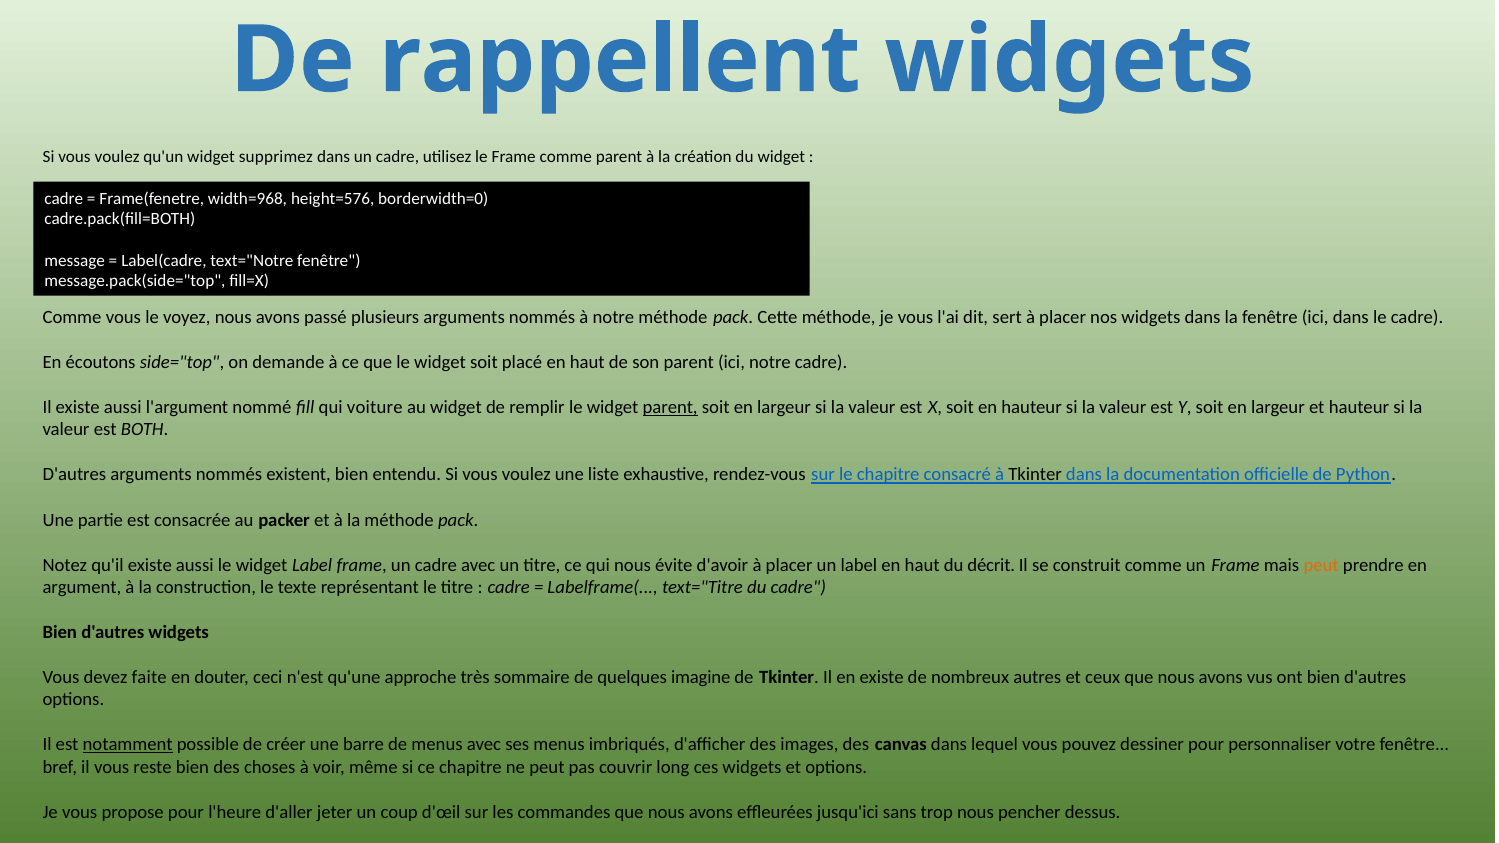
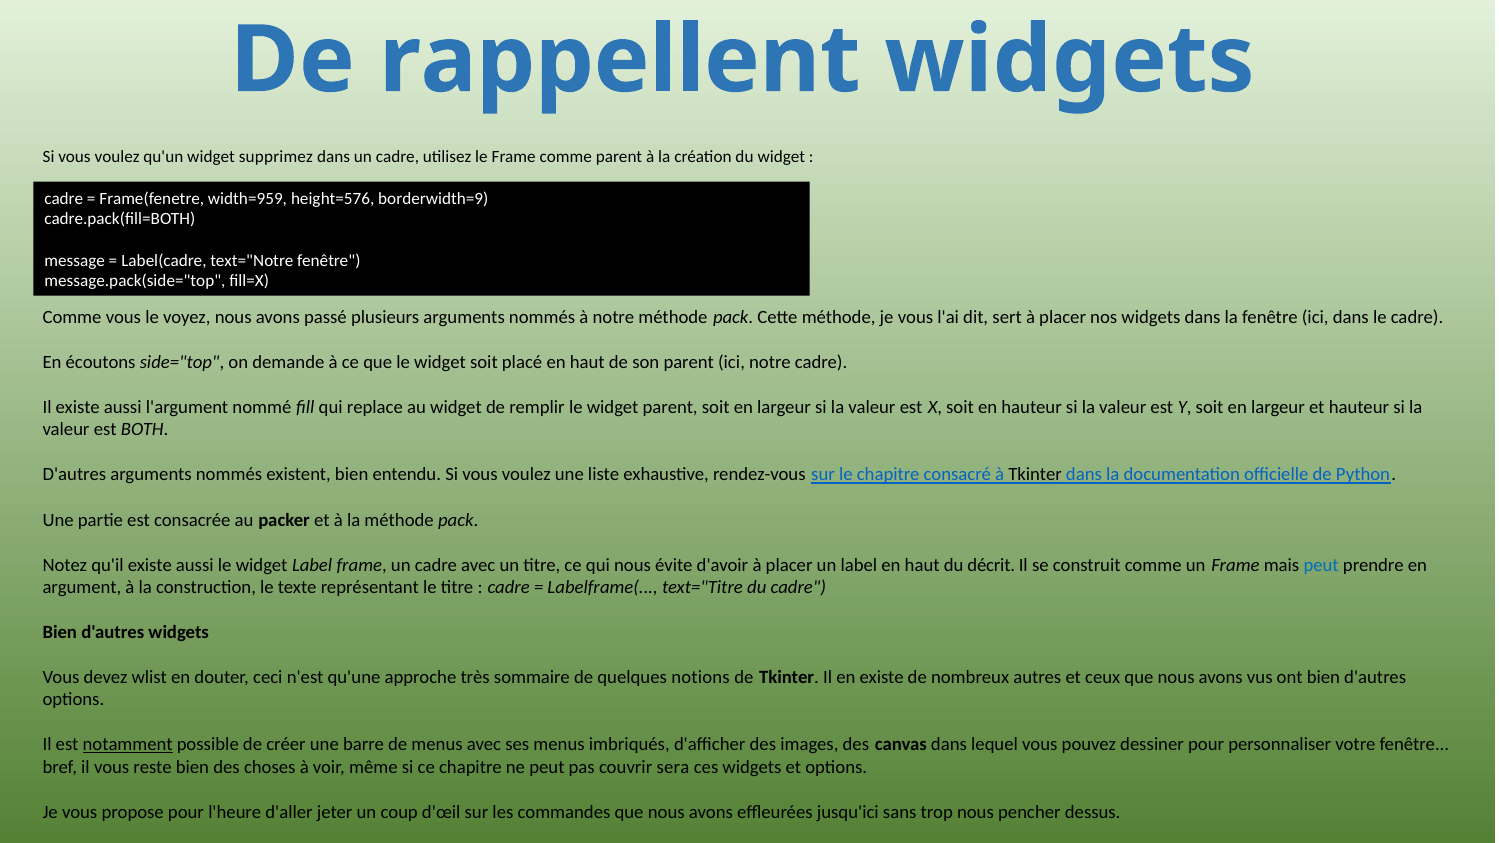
width=968: width=968 -> width=959 (247, 199)
borderwidth=0: borderwidth=0 -> borderwidth=9 (433, 199)
voiture: voiture -> replace (375, 407)
parent underline: present -> none (670, 407)
peut colour: orange -> blue (1321, 565)
faite: faite -> wlist (149, 677)
imagine: imagine -> notions (700, 677)
long: long -> sera (673, 767)
